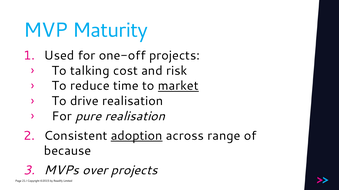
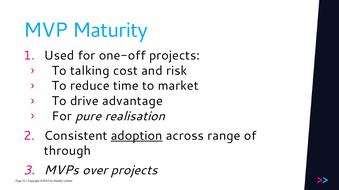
market underline: present -> none (178, 86)
drive realisation: realisation -> advantage (133, 101)
because: because -> through (68, 151)
